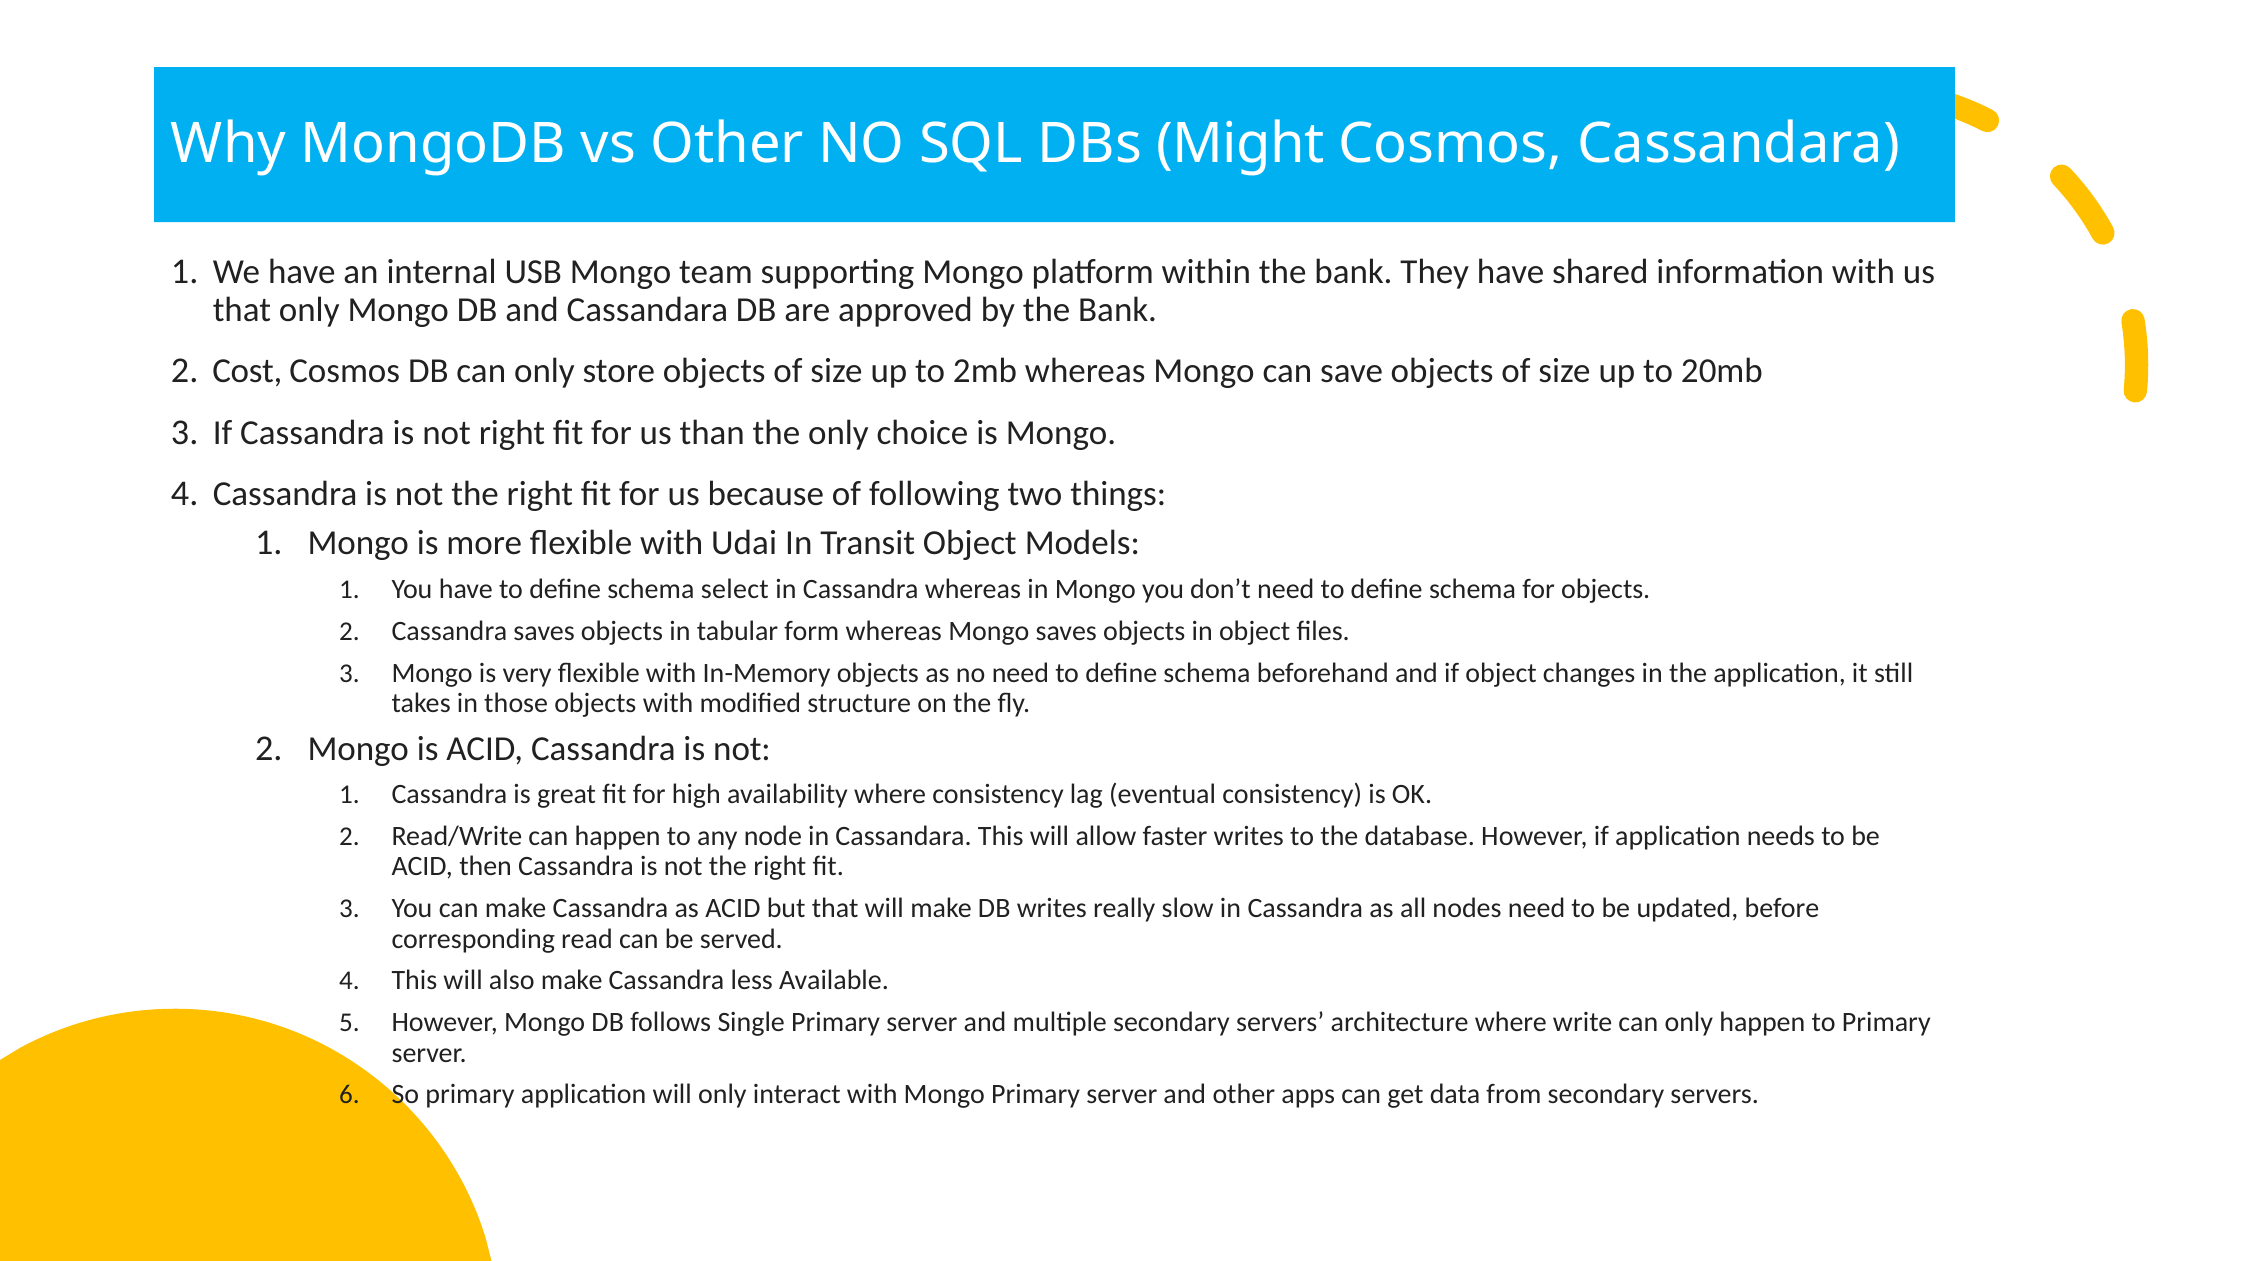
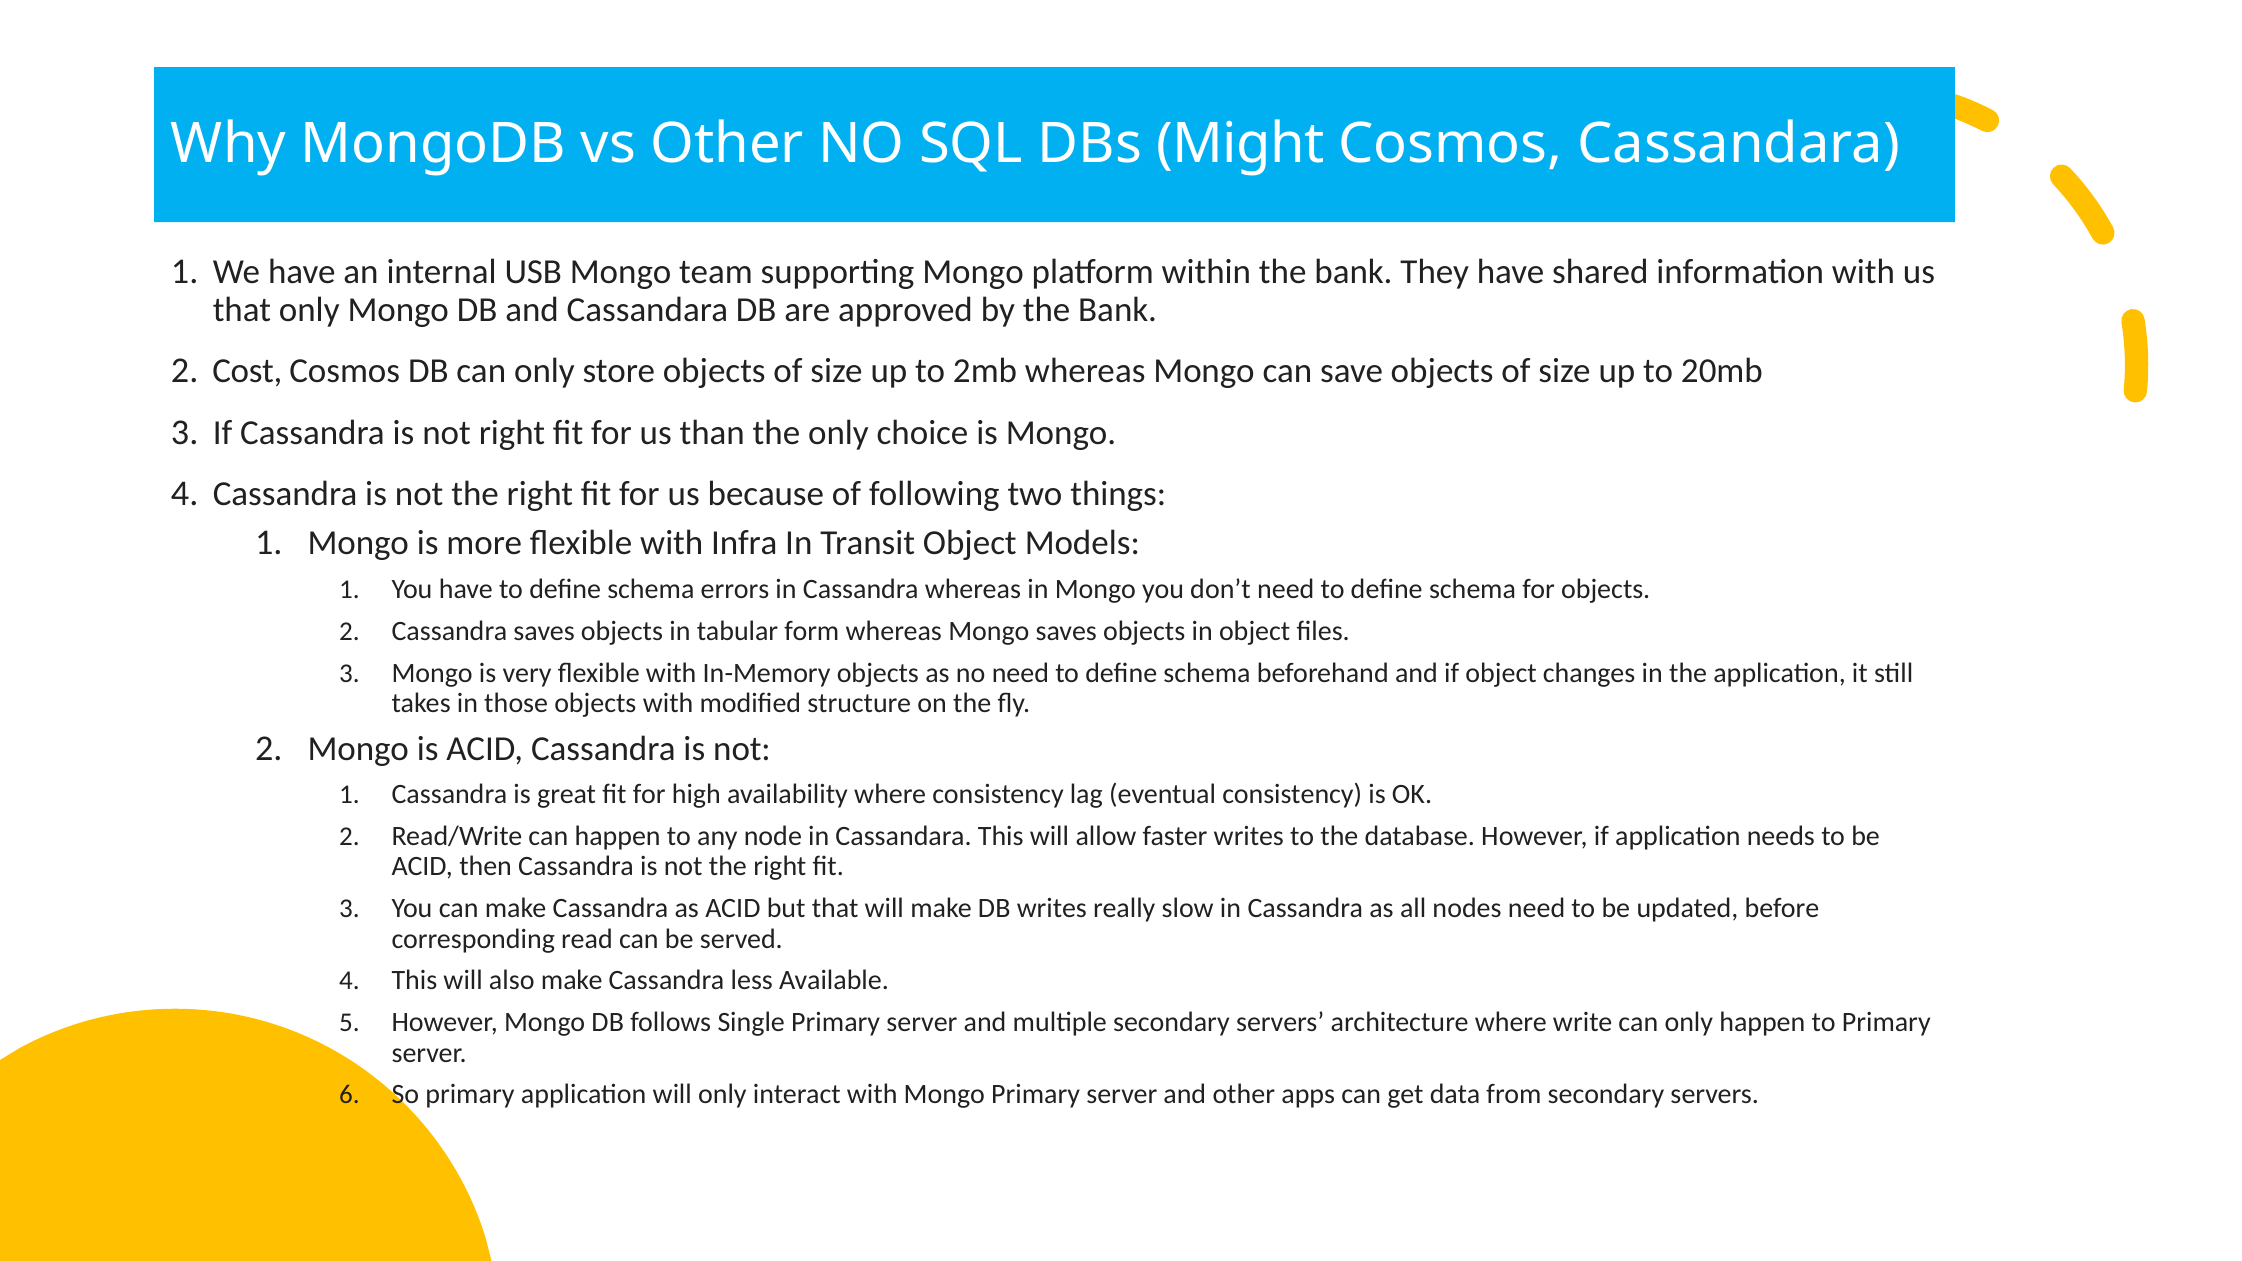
Udai: Udai -> Infra (744, 543)
select: select -> errors (735, 589)
